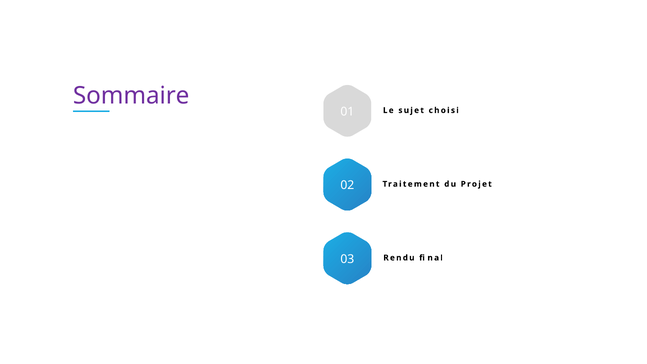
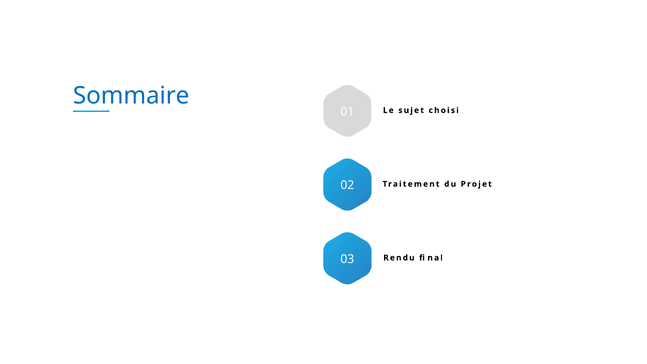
Sommaire colour: purple -> blue (131, 96)
